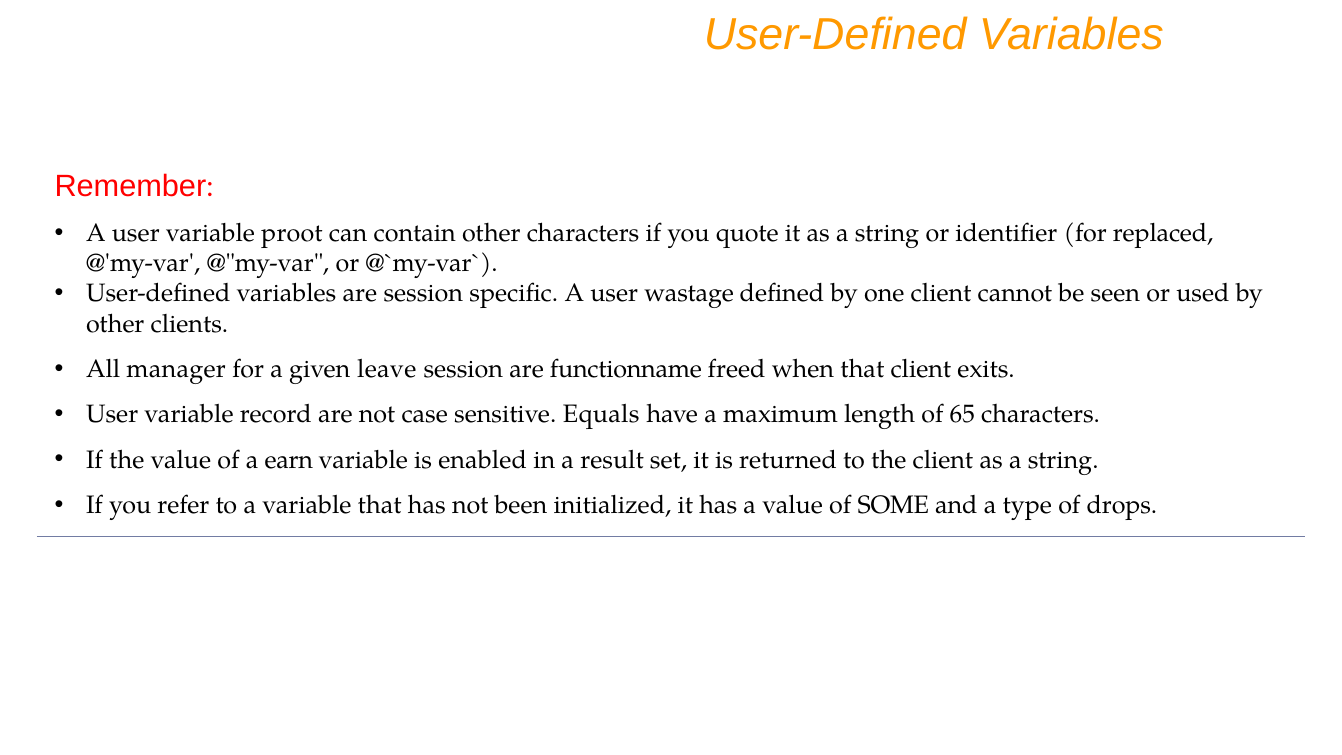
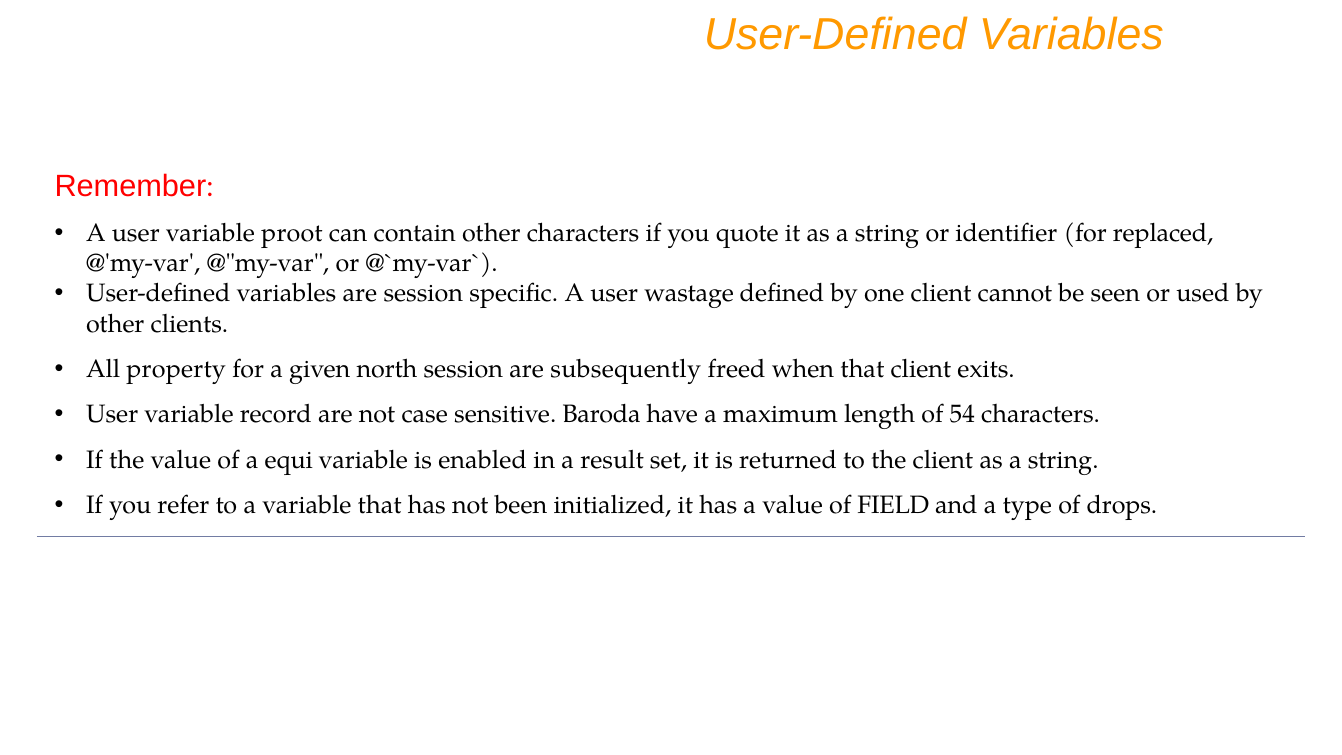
manager: manager -> property (176, 369)
leave: leave -> north (387, 369)
functionname: functionname -> subsequently (626, 369)
Equals: Equals -> Baroda (601, 414)
65: 65 -> 54 (962, 414)
earn: earn -> equi (289, 460)
SOME: SOME -> FIELD (893, 505)
